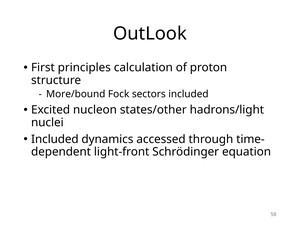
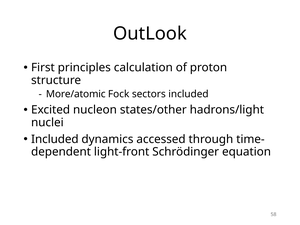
More/bound: More/bound -> More/atomic (76, 94)
